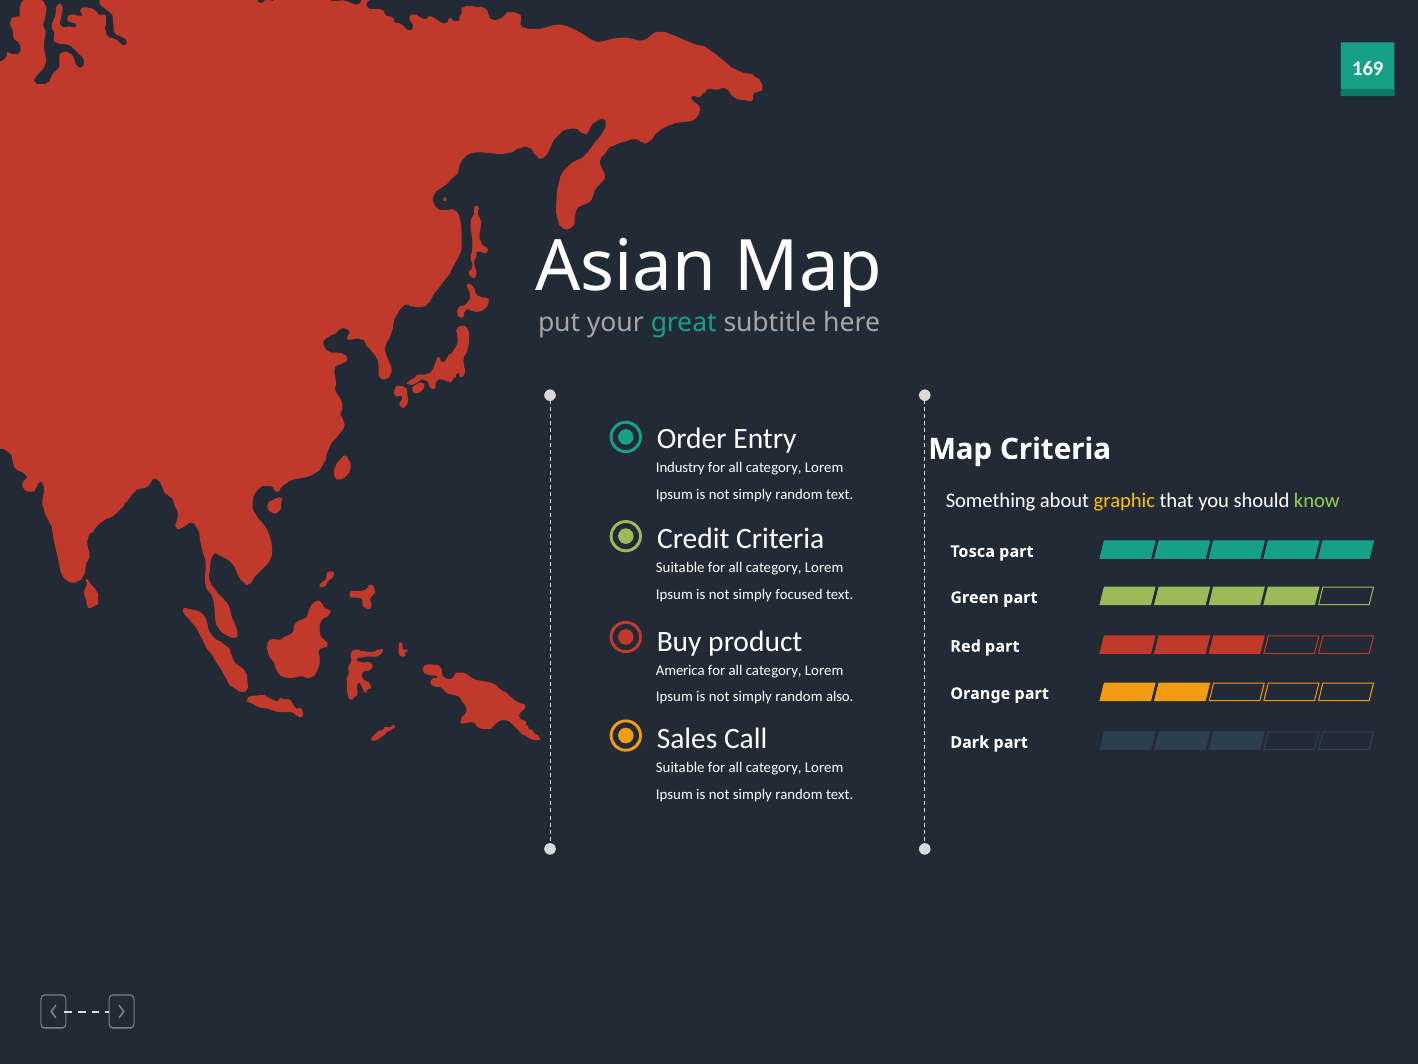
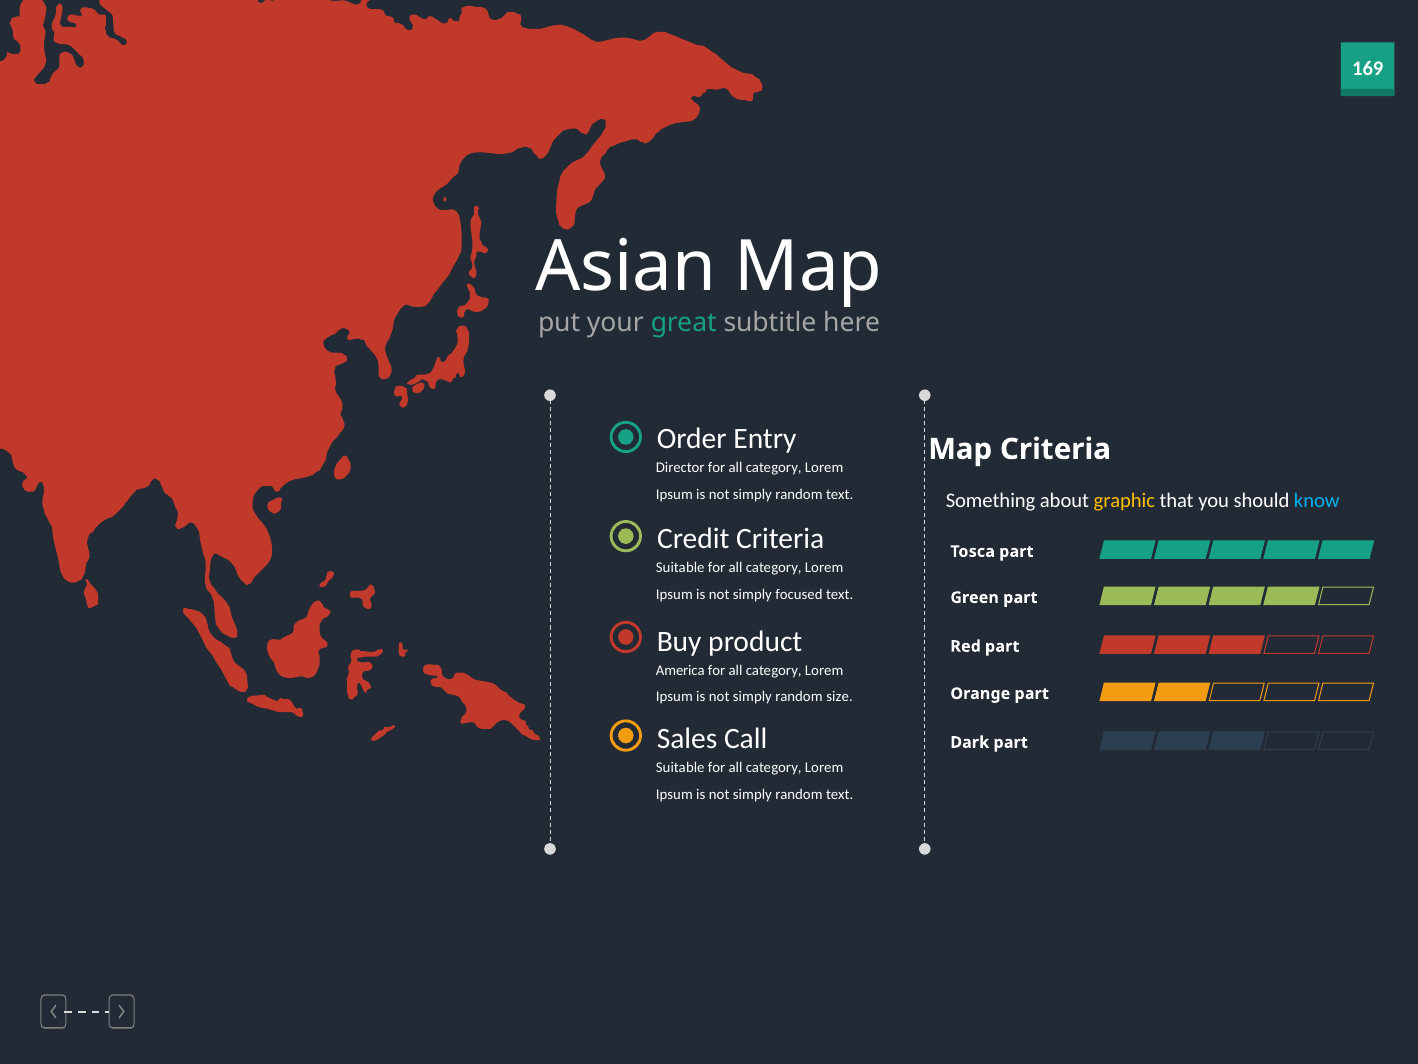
Industry: Industry -> Director (680, 468)
know colour: light green -> light blue (1317, 500)
also: also -> size (840, 697)
